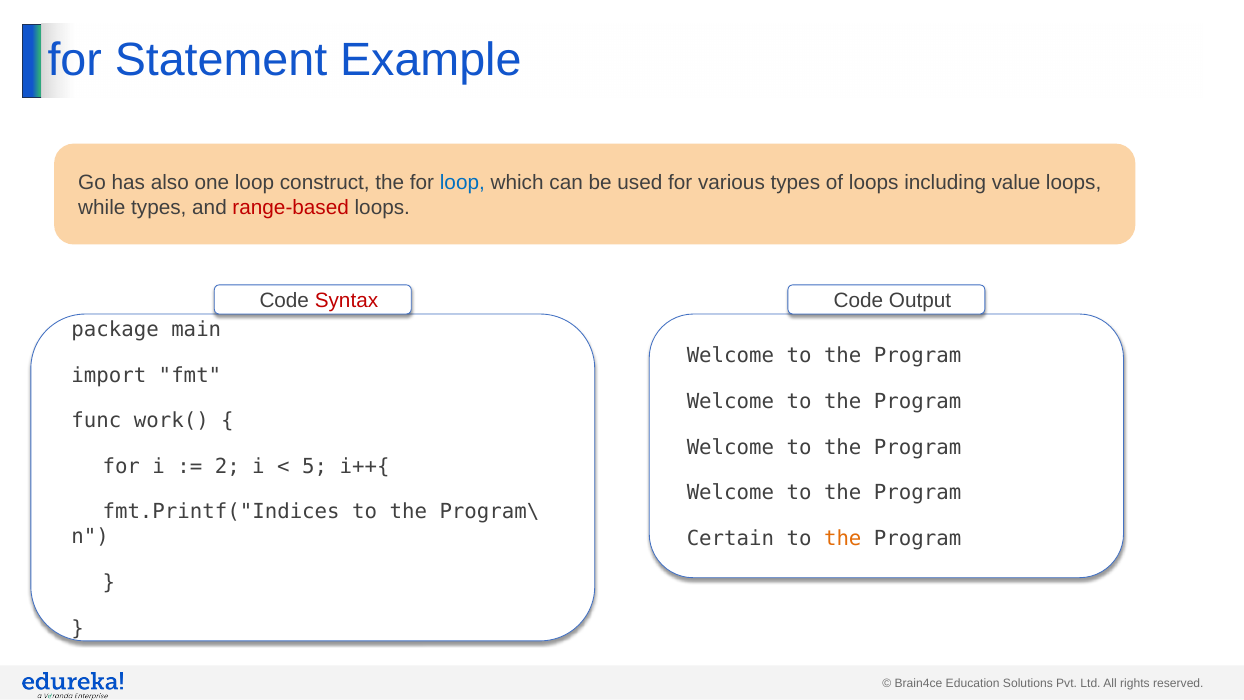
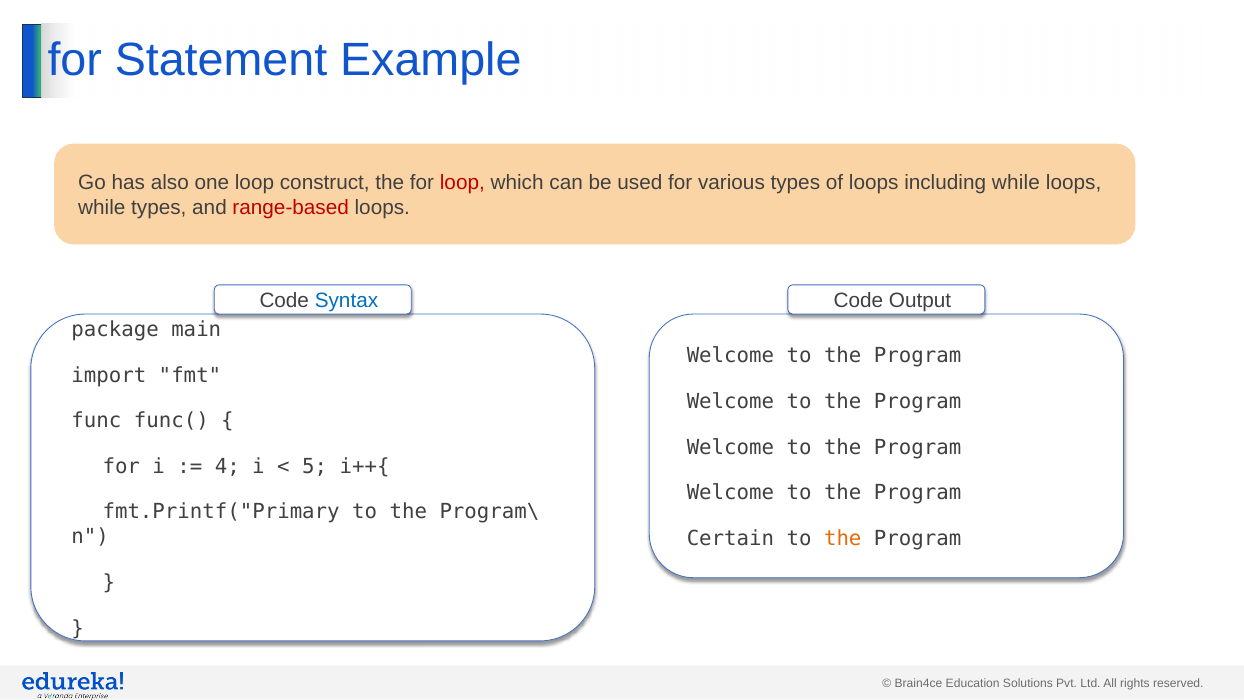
loop colour: blue -> red (462, 183)
including value: value -> while (1016, 183)
Syntax colour: red -> blue (347, 301)
work(: work( -> func( (171, 421)
2: 2 -> 4 (227, 466)
fmt.Printf("Indices: fmt.Printf("Indices -> fmt.Printf("Primary (221, 512)
